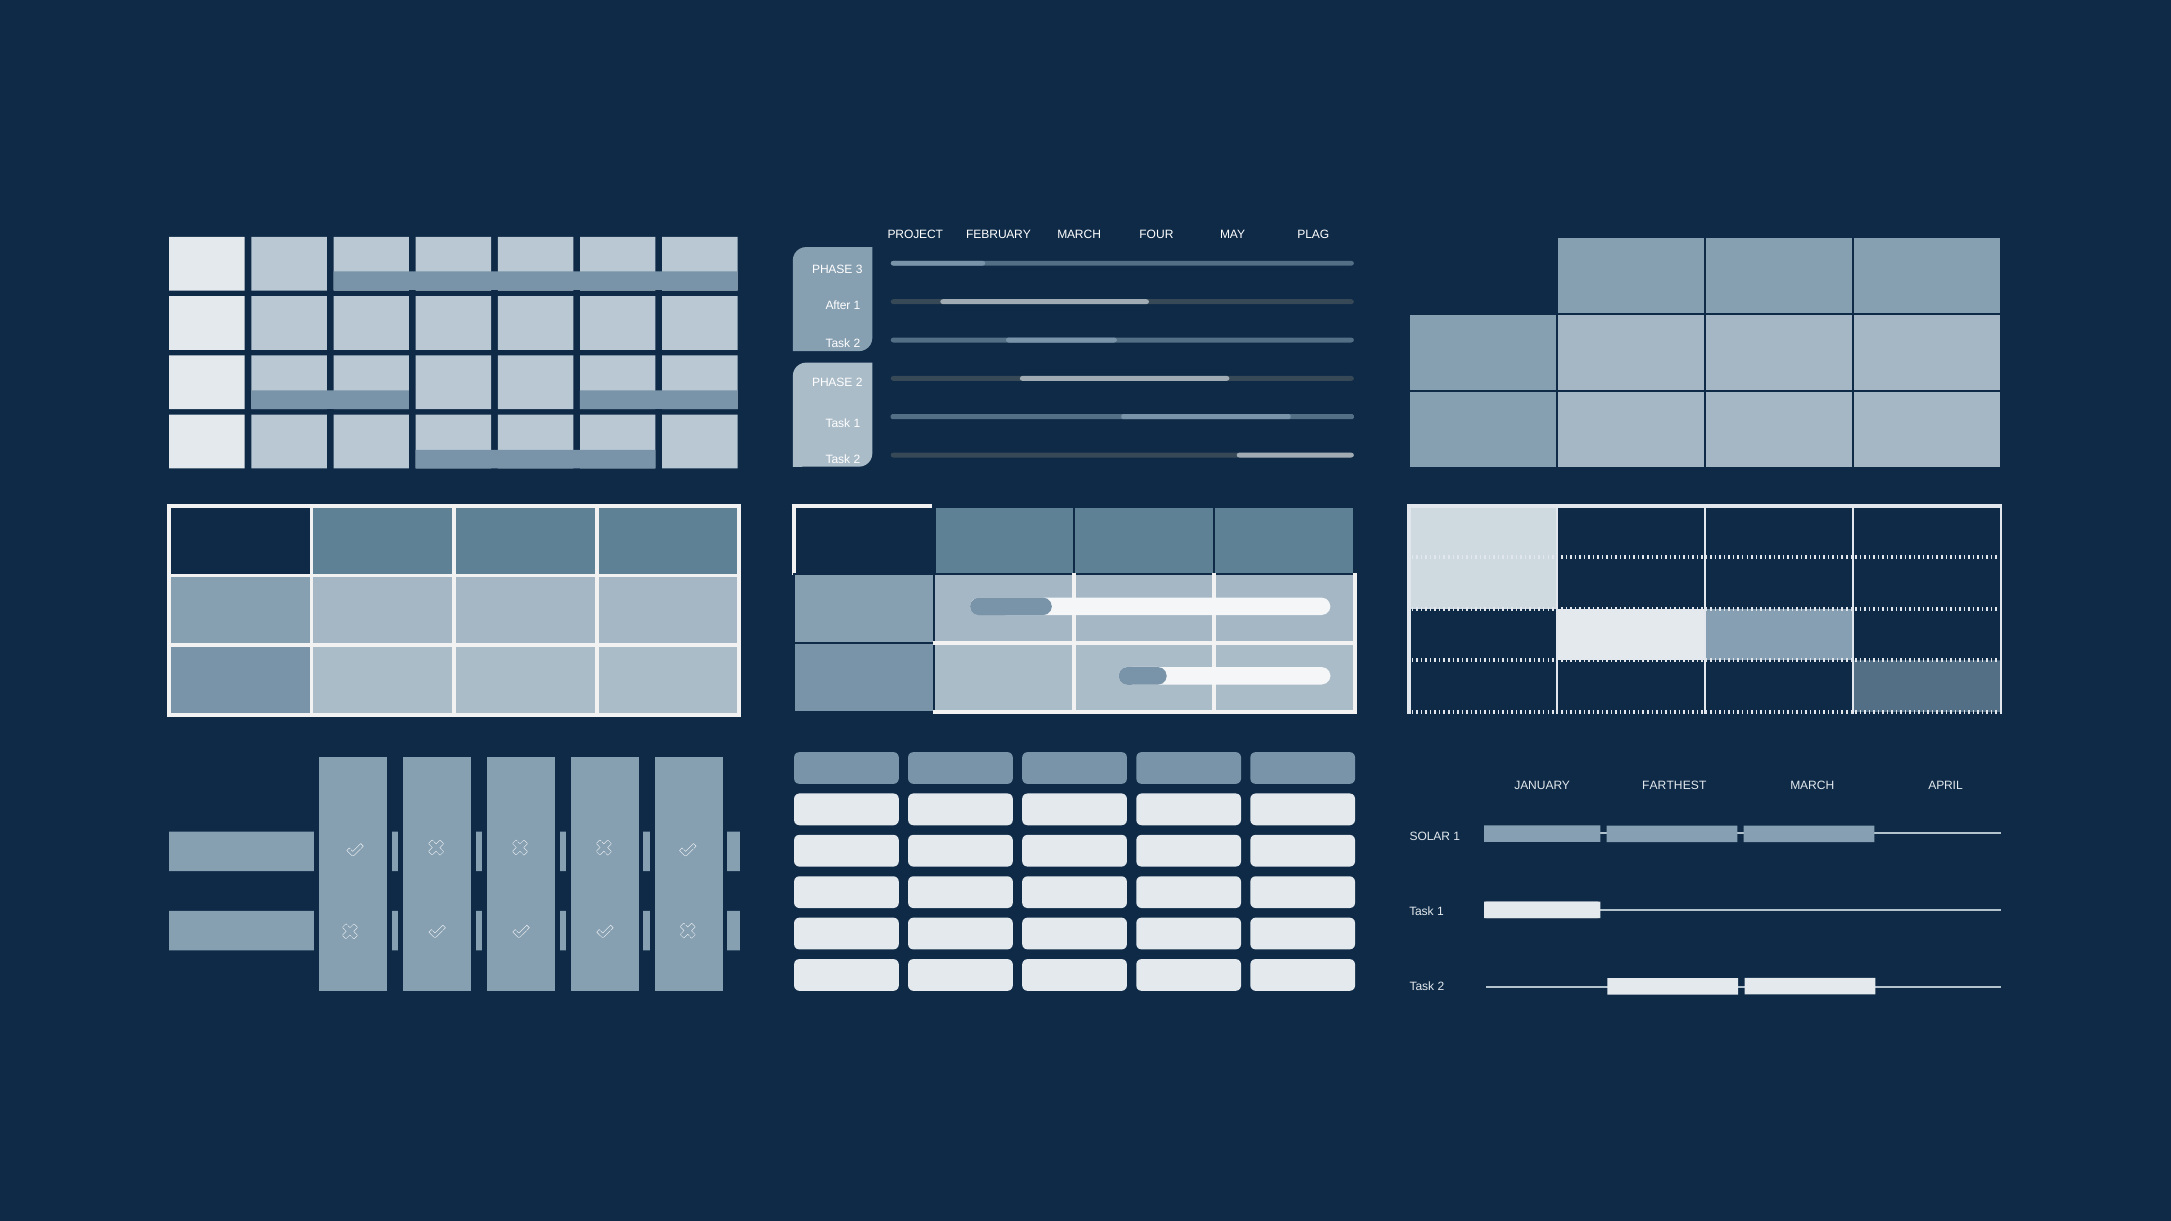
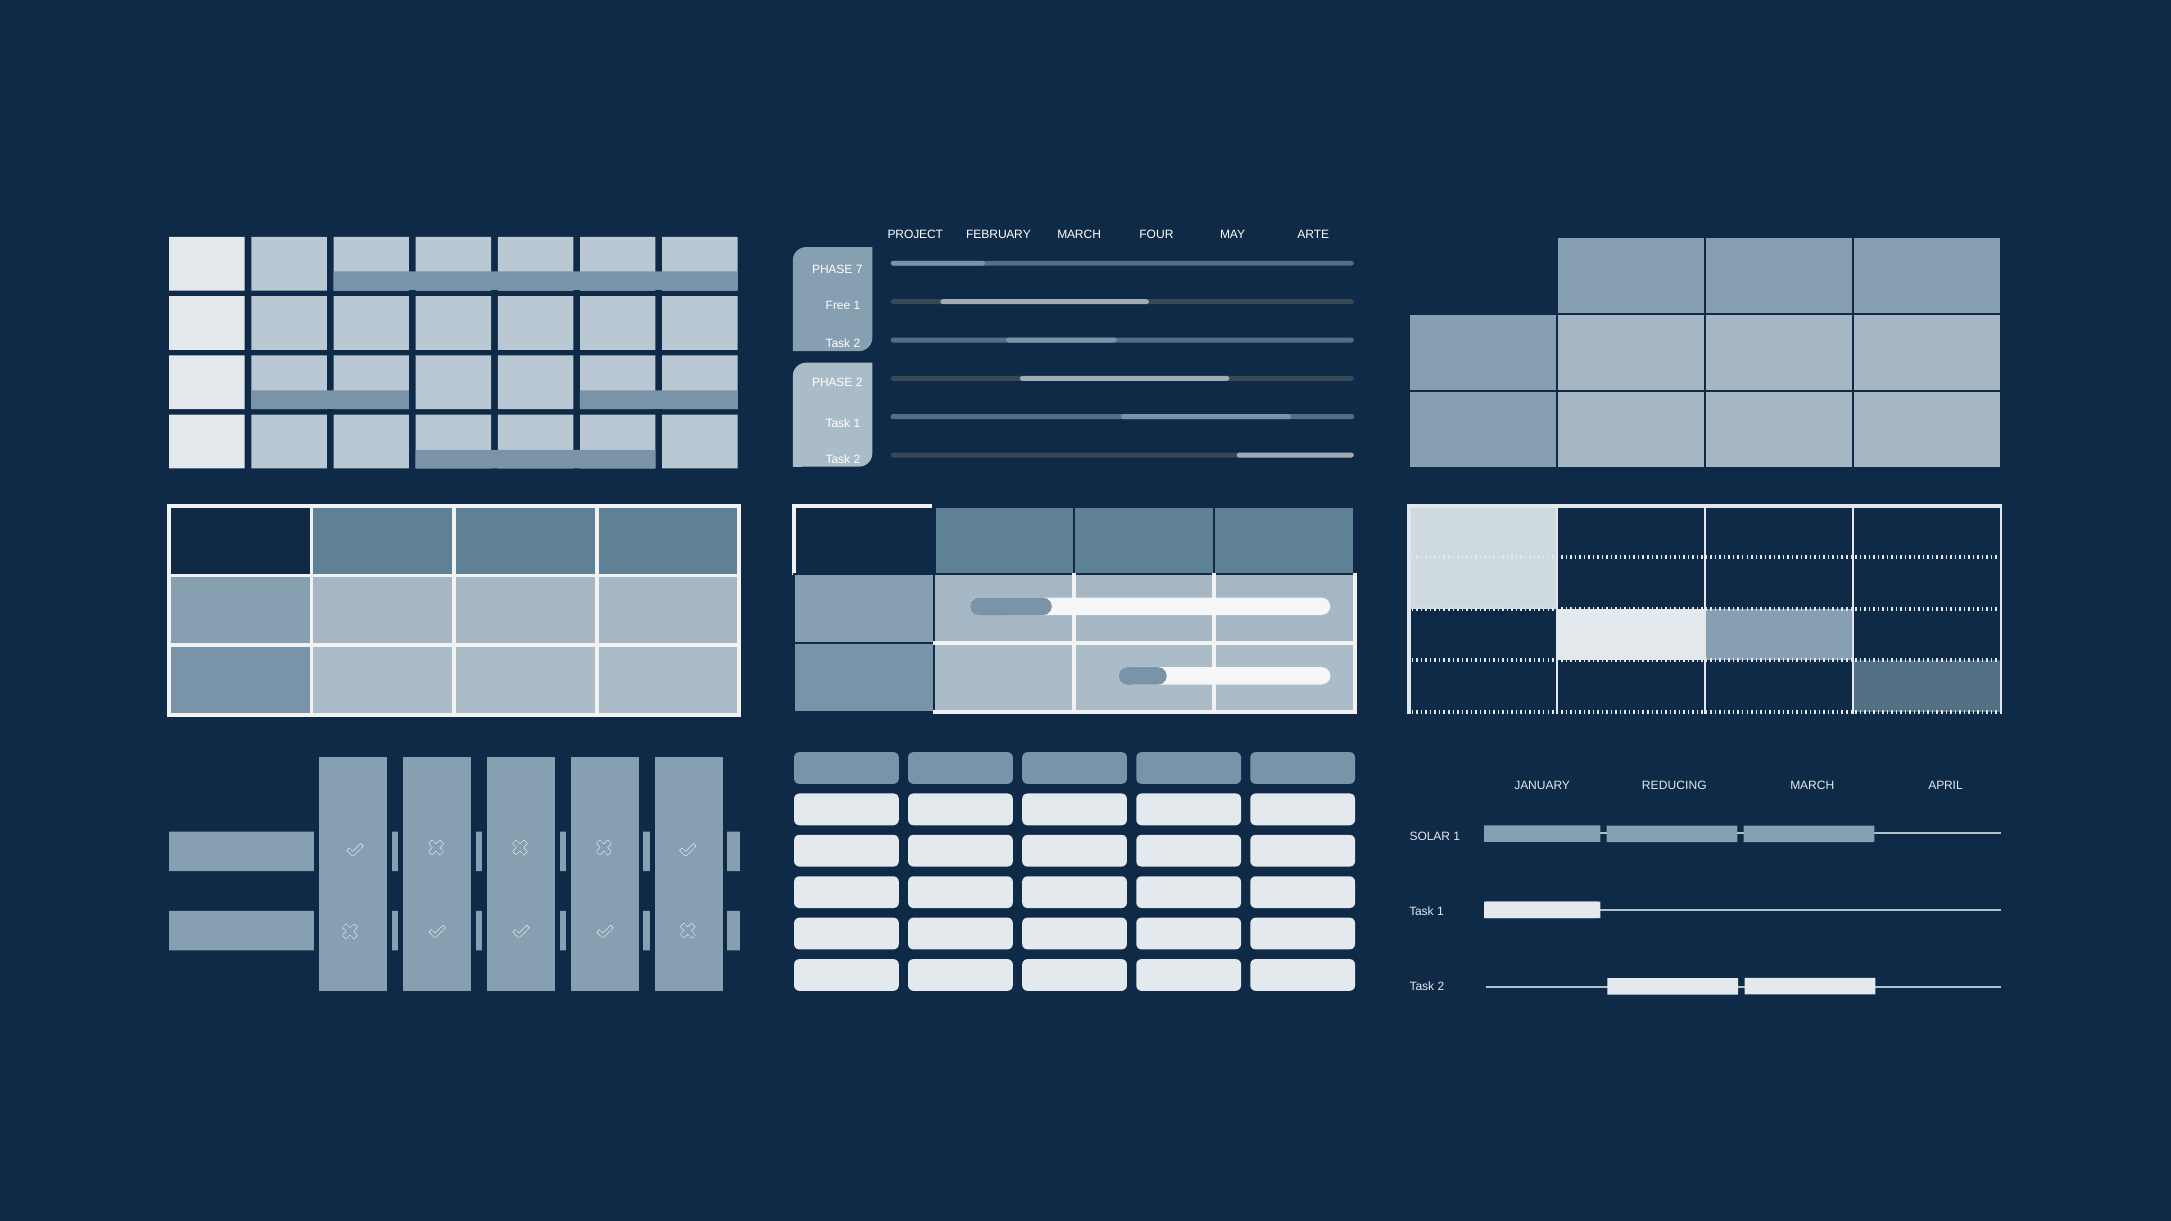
PLAG: PLAG -> ARTE (1313, 234)
3: 3 -> 7 (859, 269)
After: After -> Free (838, 306)
FARTHEST: FARTHEST -> REDUCING (1674, 786)
